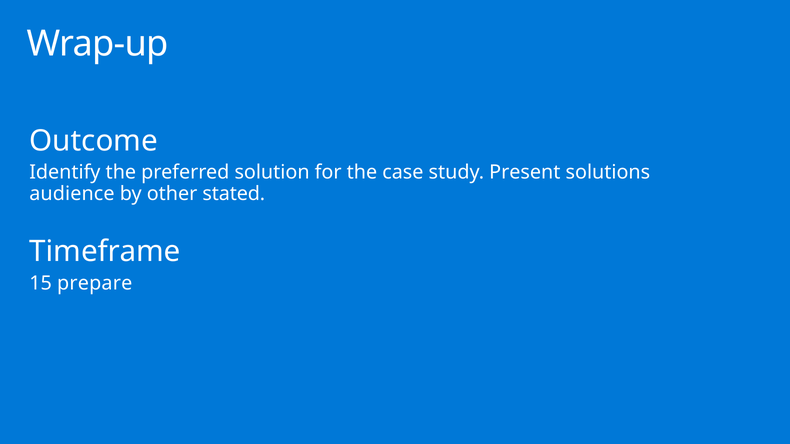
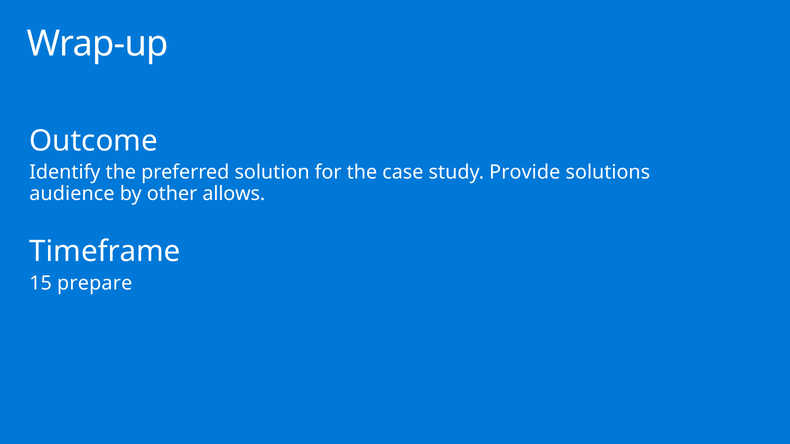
Present: Present -> Provide (525, 173)
stated: stated -> allows (234, 194)
